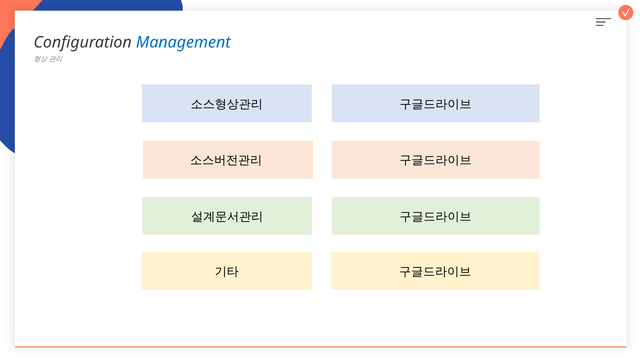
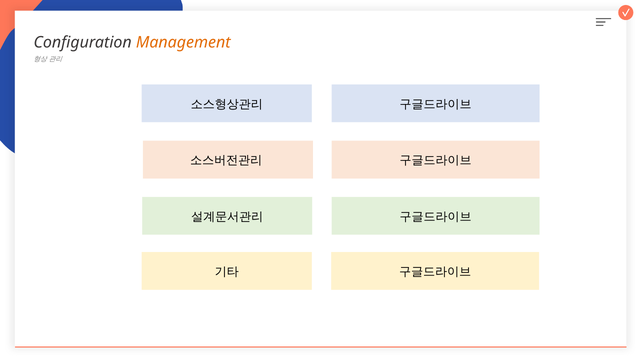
Management colour: blue -> orange (183, 42)
